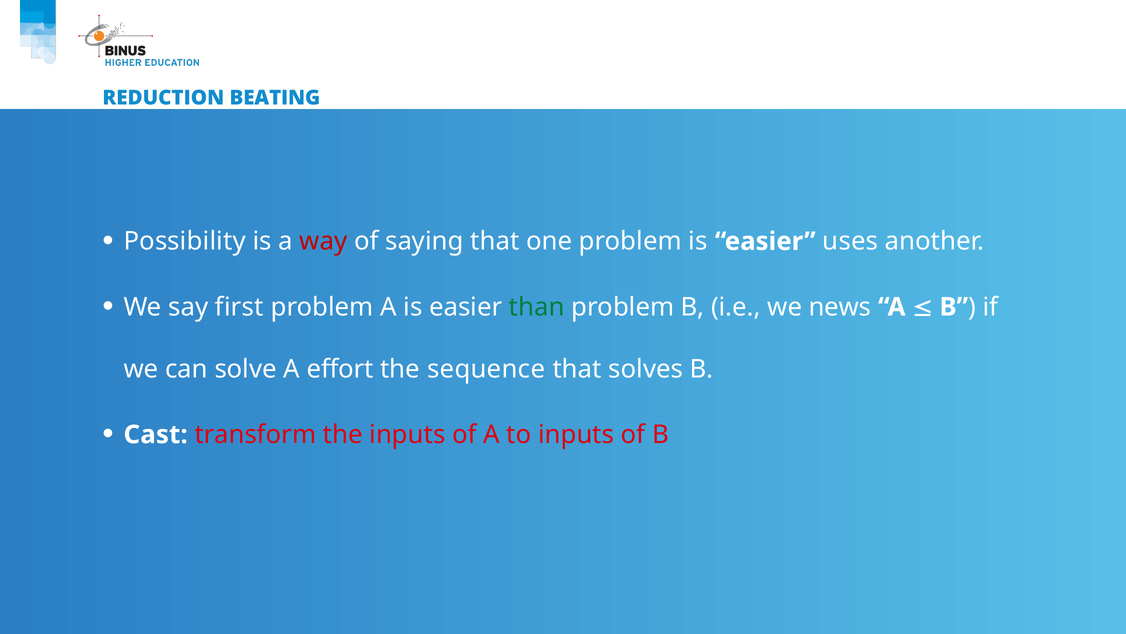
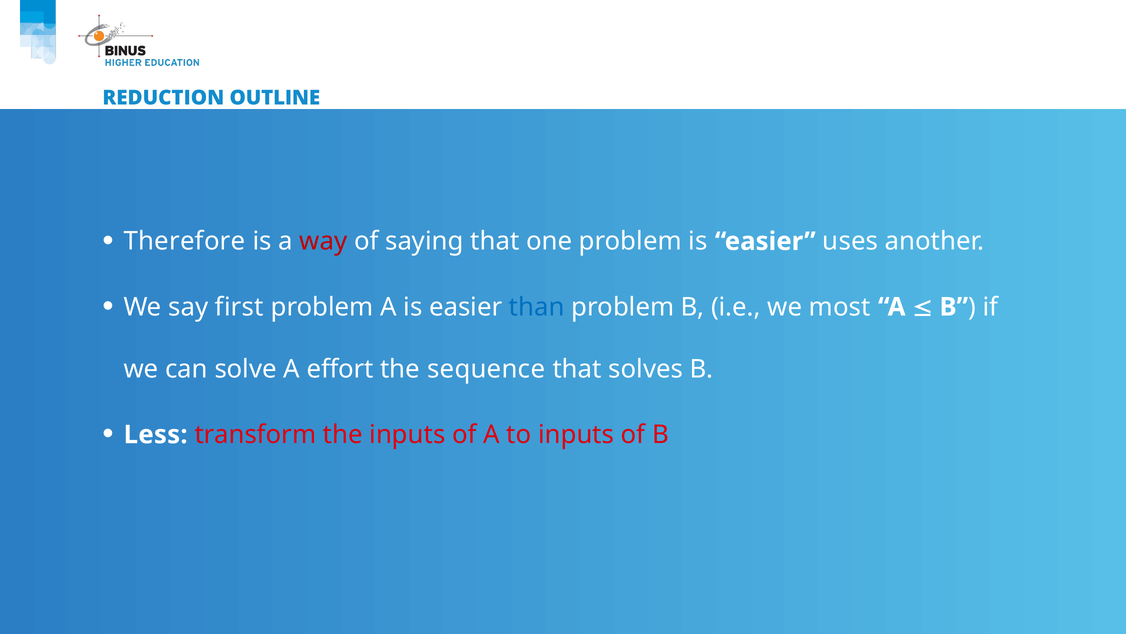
BEATING: BEATING -> OUTLINE (275, 98)
Possibility: Possibility -> Therefore (185, 241)
than colour: green -> blue (537, 307)
news: news -> most (840, 307)
Cast: Cast -> Less (156, 434)
